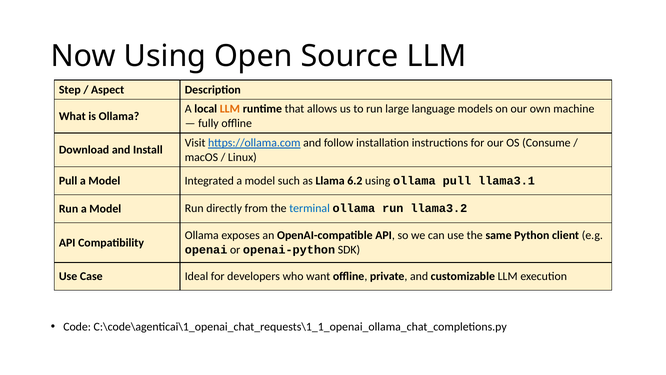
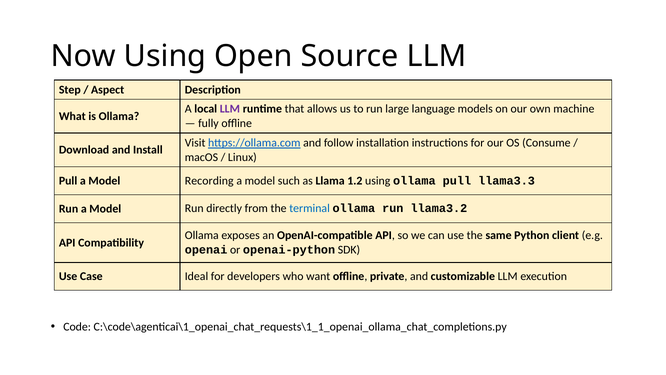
LLM colour: orange -> purple (230, 109)
Integrated: Integrated -> Recording (209, 180)
6.2: 6.2 -> 1.2 (355, 180)
llama3.1: llama3.1 -> llama3.3 (507, 180)
